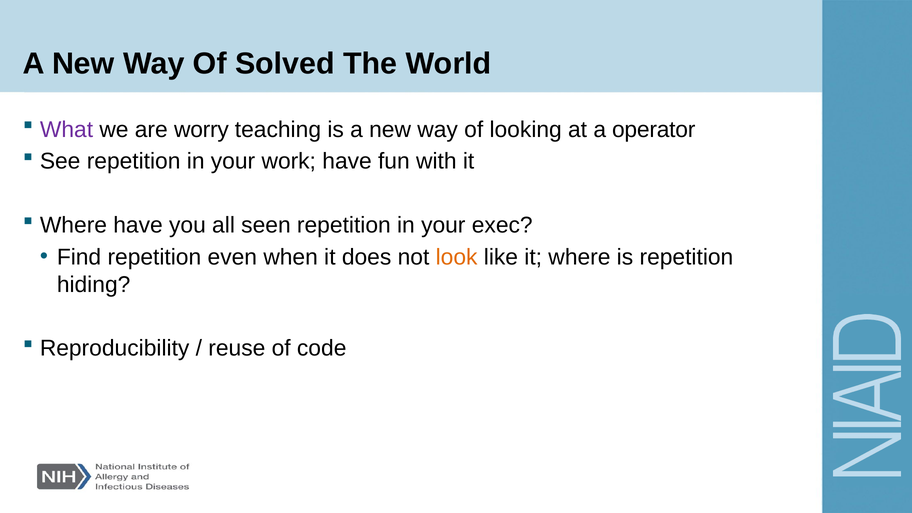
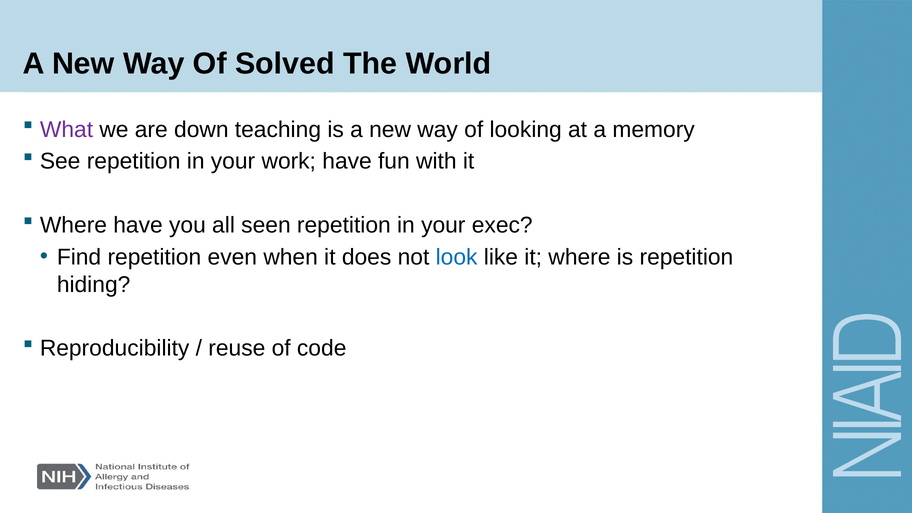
worry: worry -> down (201, 130)
operator: operator -> memory (654, 130)
look colour: orange -> blue (457, 257)
